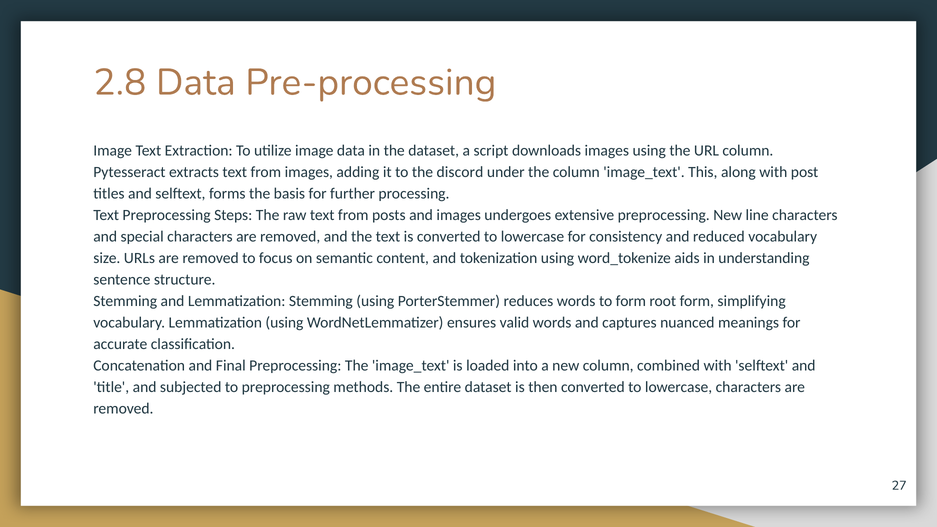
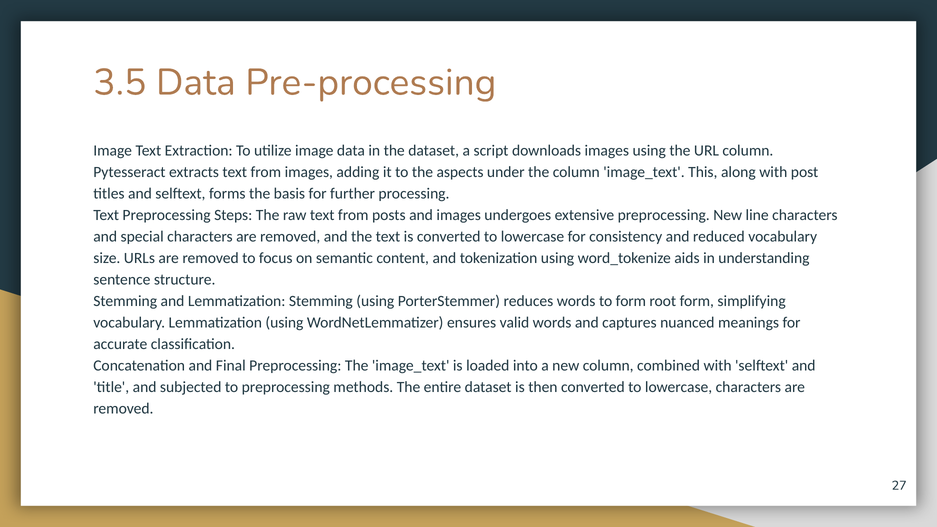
2.8: 2.8 -> 3.5 (120, 82)
discord: discord -> aspects (460, 172)
